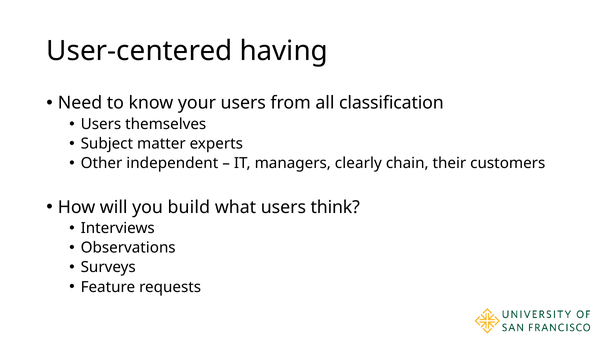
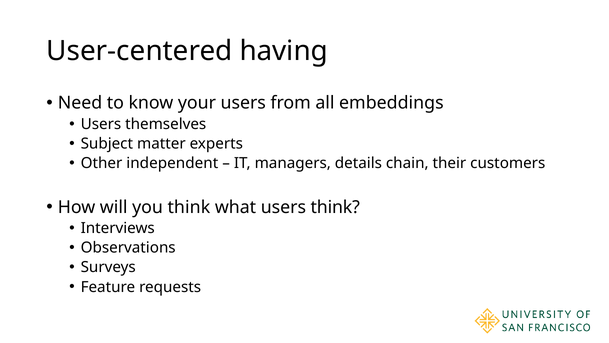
classification: classification -> embeddings (391, 103)
clearly: clearly -> details (358, 163)
you build: build -> think (189, 207)
